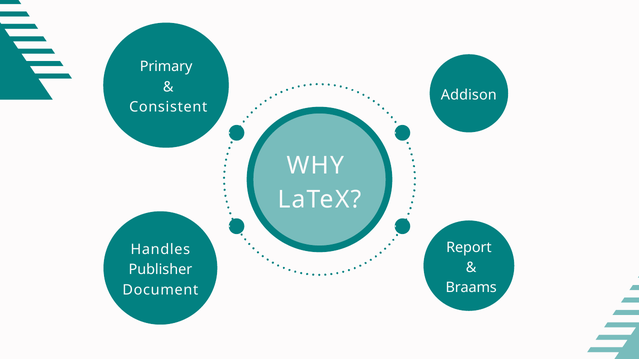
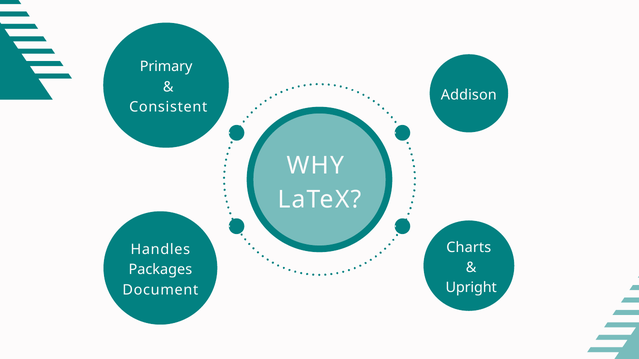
Report: Report -> Charts (469, 248)
Publisher: Publisher -> Packages (160, 270)
Braams: Braams -> Upright (471, 288)
